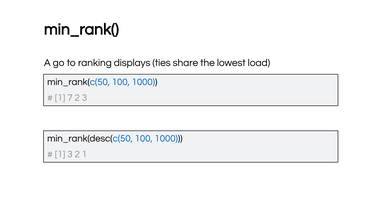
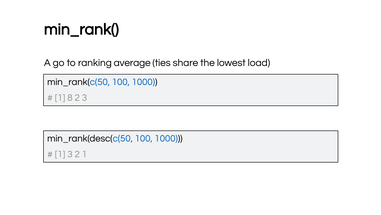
displays: displays -> average (132, 63)
7: 7 -> 8 (70, 97)
